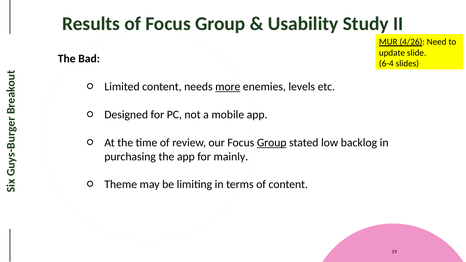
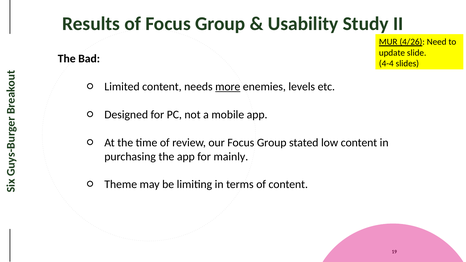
6-4: 6-4 -> 4-4 (386, 64)
Group underline: present -> none (272, 143)
low backlog: backlog -> content (359, 143)
